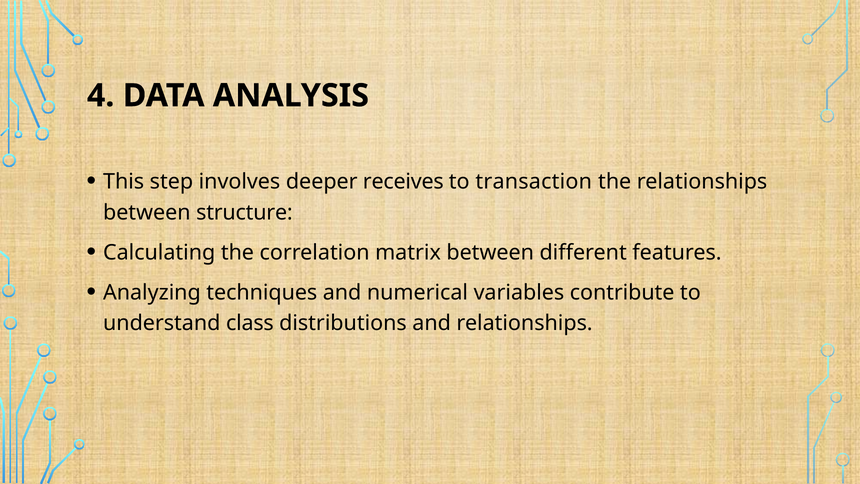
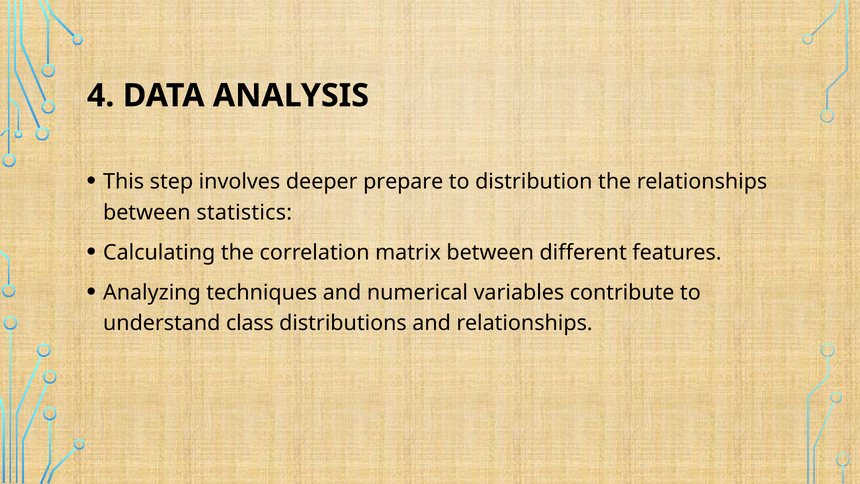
receives: receives -> prepare (403, 181)
transaction: transaction -> distribution (534, 181)
structure: structure -> statistics (244, 212)
